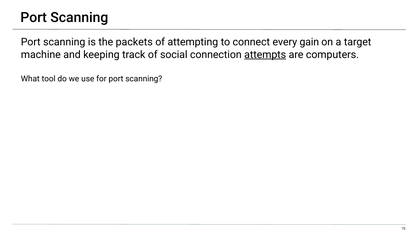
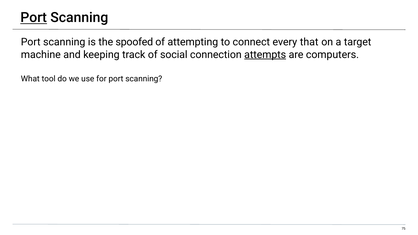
Port underline: none -> present (34, 18)
packets: packets -> spoofed (134, 42)
gain: gain -> that (309, 42)
